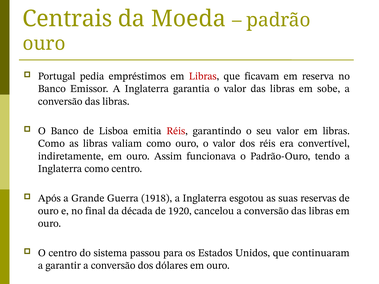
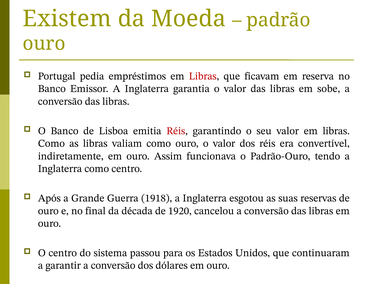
Centrais: Centrais -> Existem (67, 19)
